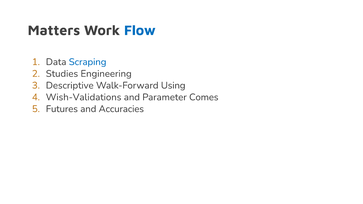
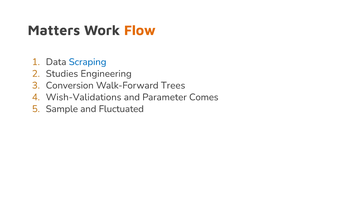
Flow colour: blue -> orange (140, 30)
Descriptive: Descriptive -> Conversion (70, 85)
Using: Using -> Trees (173, 85)
Futures: Futures -> Sample (62, 109)
Accuracies: Accuracies -> Fluctuated (121, 109)
